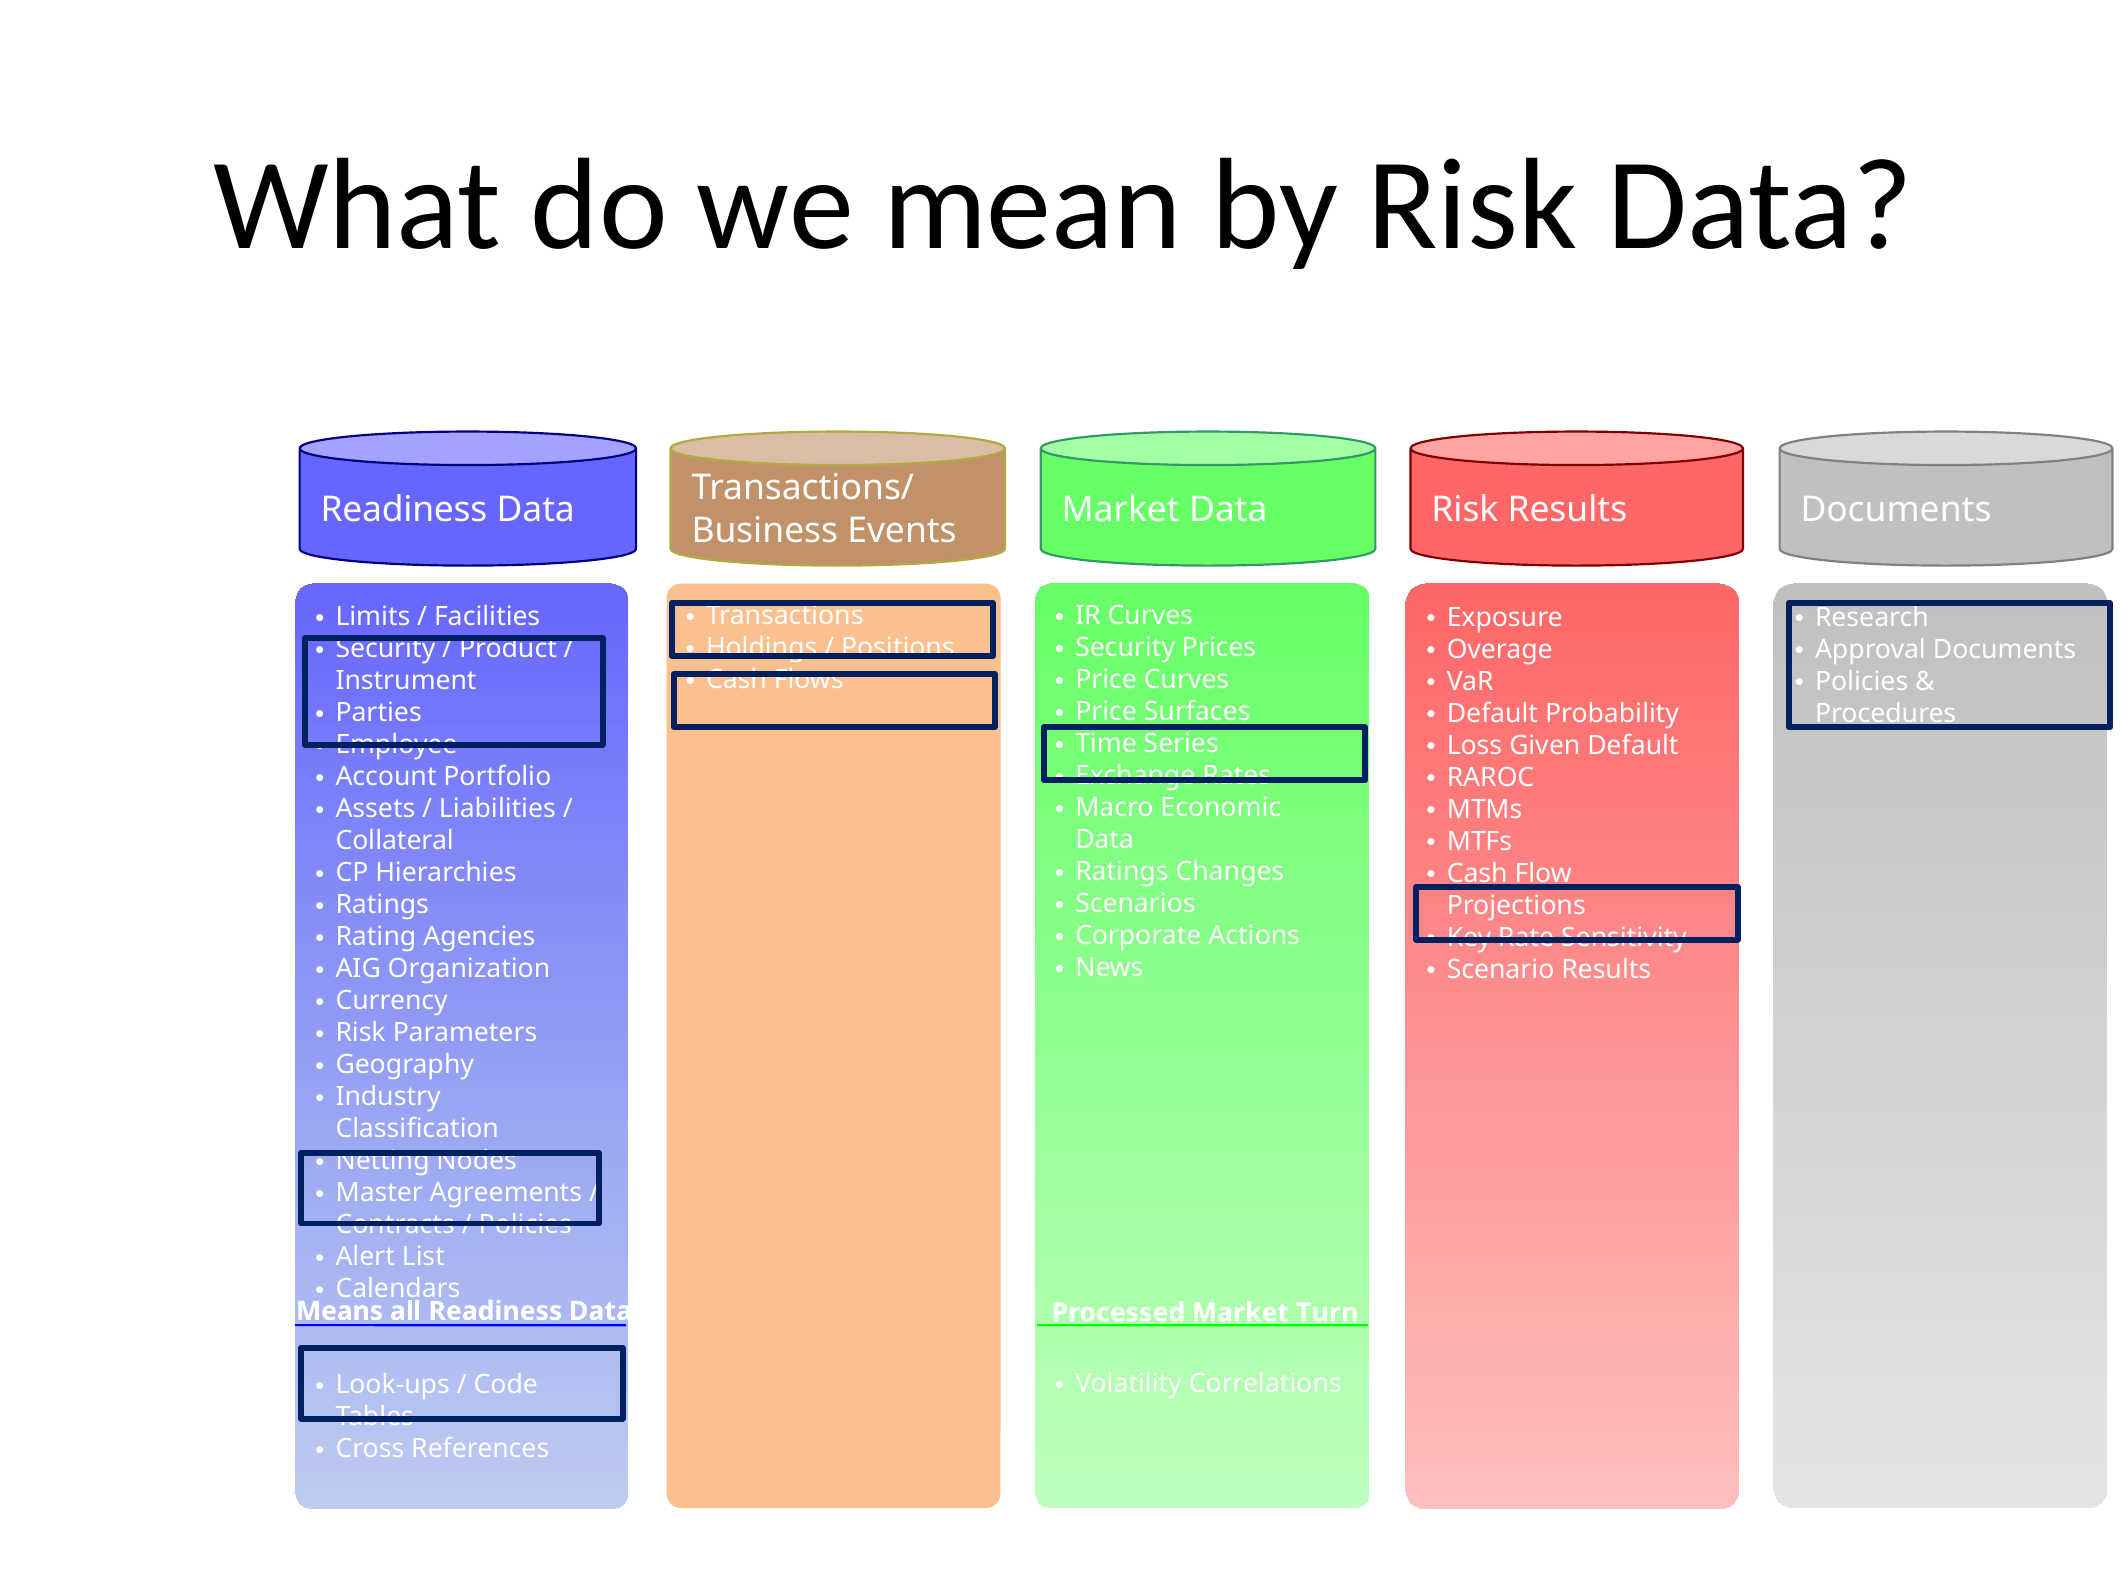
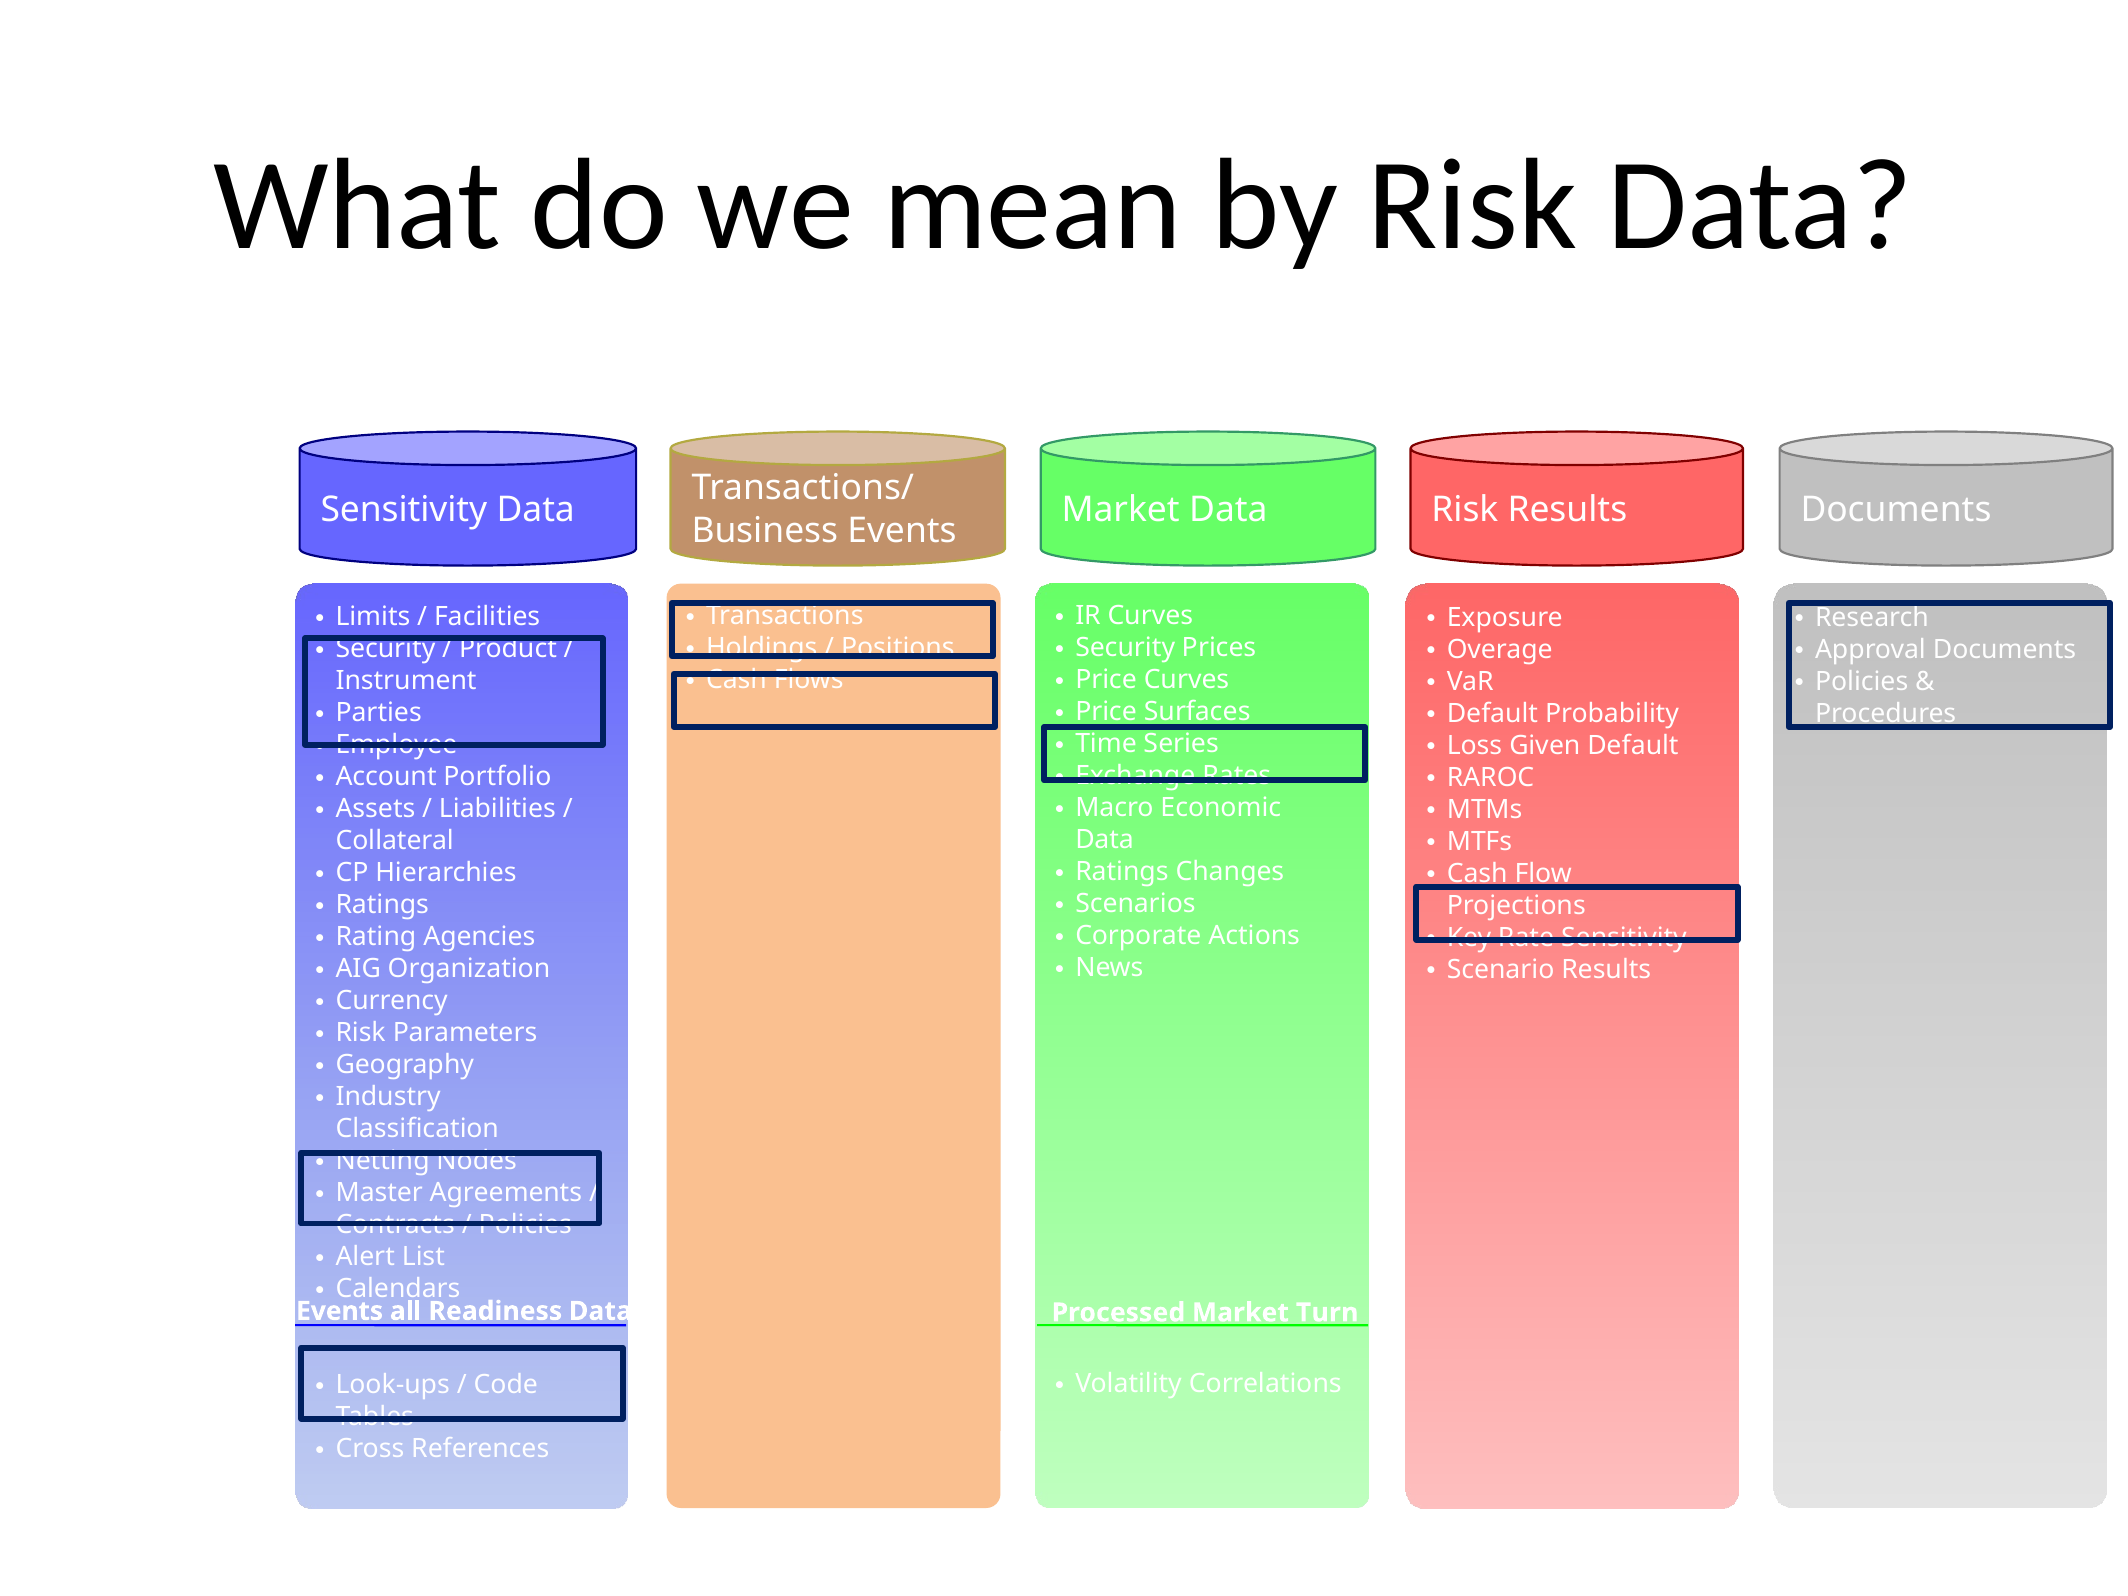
Readiness: Readiness -> Sensitivity (404, 509)
Means: Means -> Events (340, 1311)
